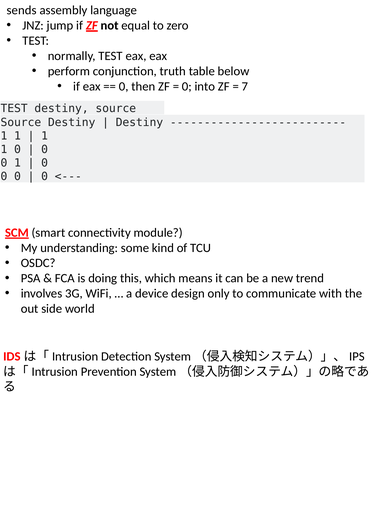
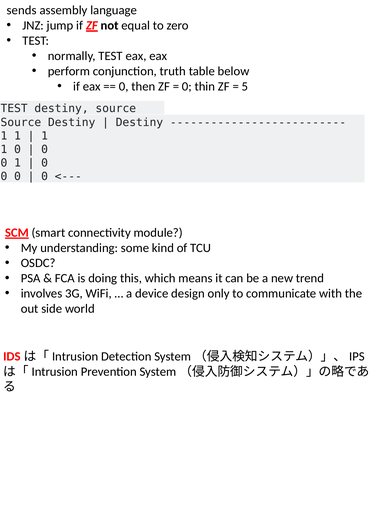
into: into -> thin (205, 86)
7: 7 -> 5 (245, 86)
